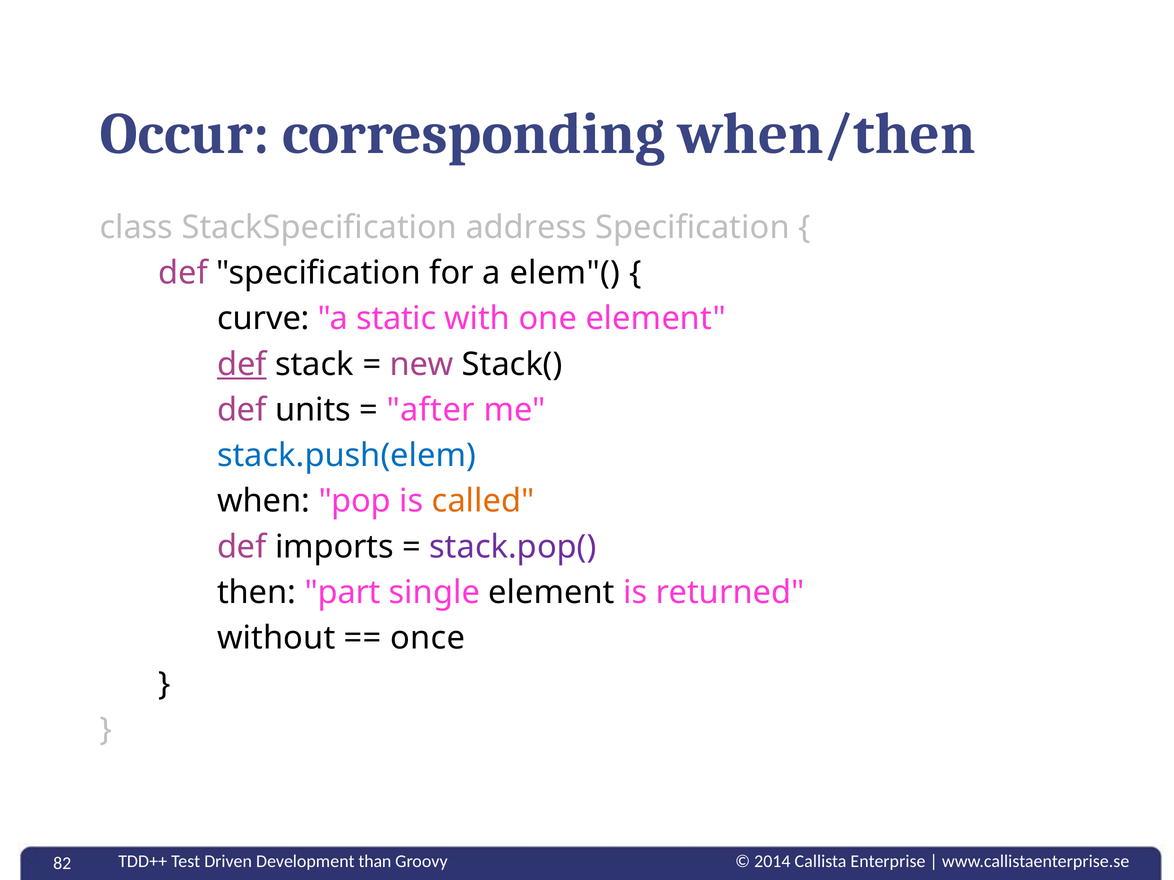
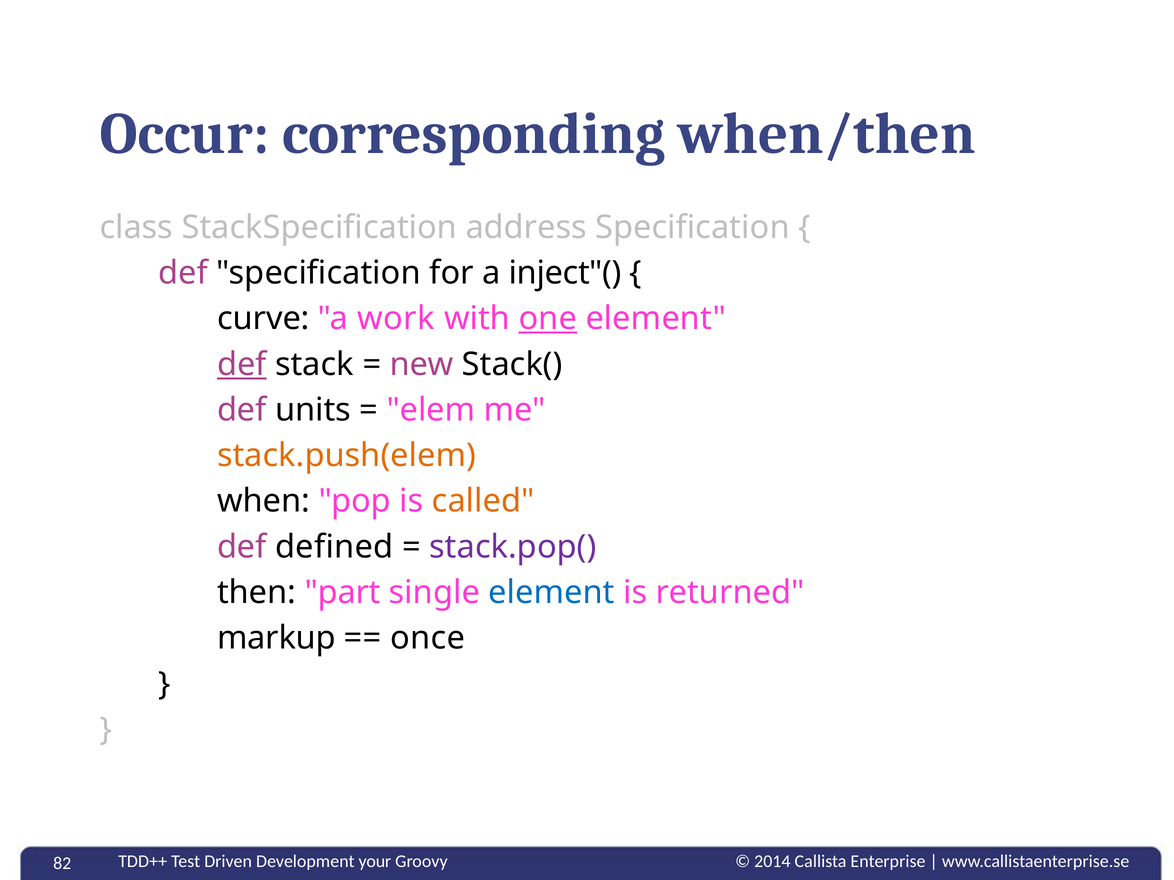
elem"(: elem"( -> inject"( (565, 273)
static: static -> work (396, 319)
one underline: none -> present (548, 319)
after: after -> elem (431, 410)
stack.push(elem colour: blue -> orange (347, 456)
imports: imports -> defined (334, 547)
element colour: black -> blue (552, 593)
without: without -> markup (276, 638)
than: than -> your (375, 862)
